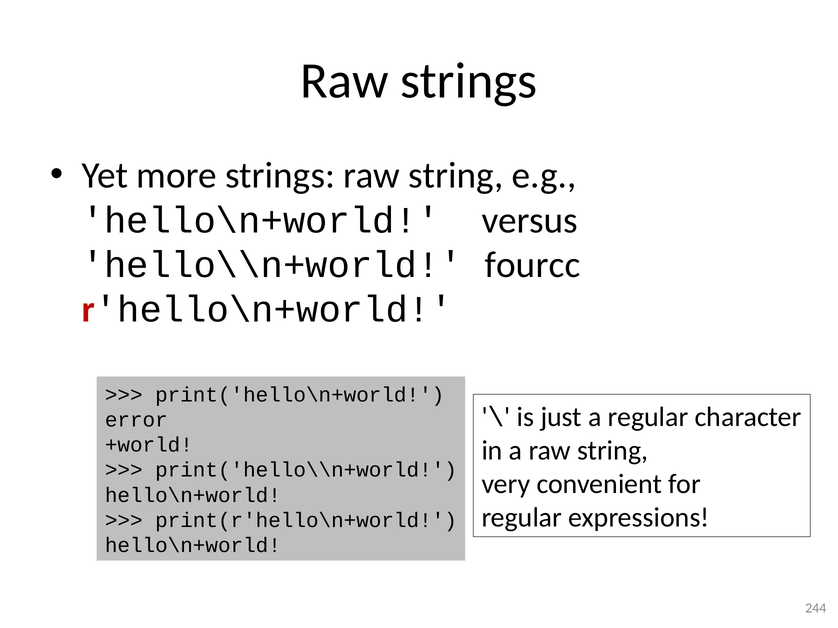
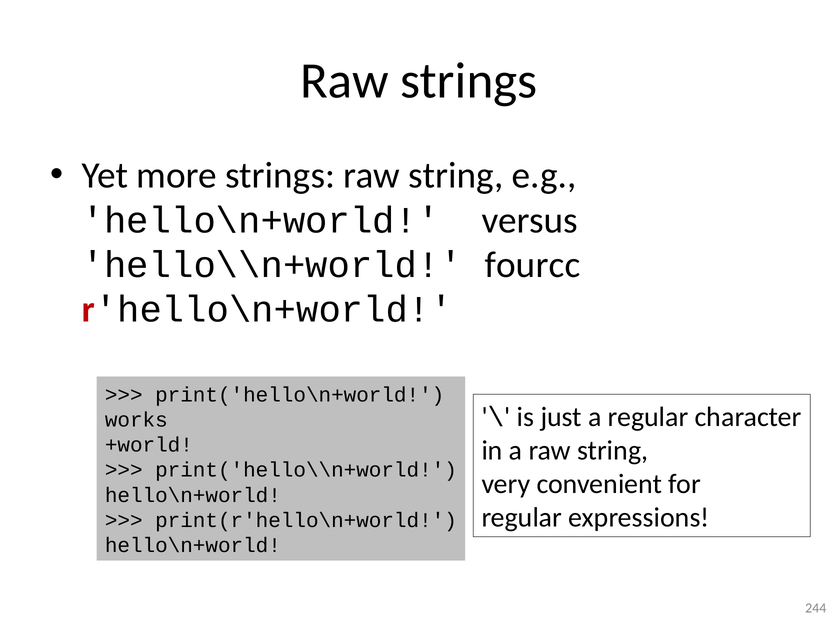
error: error -> works (136, 420)
